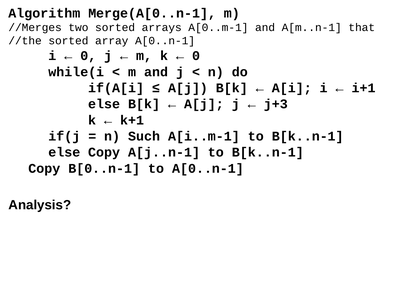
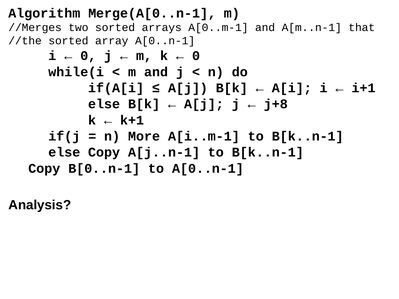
j+3: j+3 -> j+8 (276, 104)
Such: Such -> More (144, 136)
